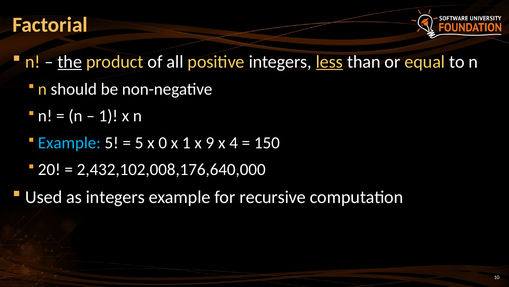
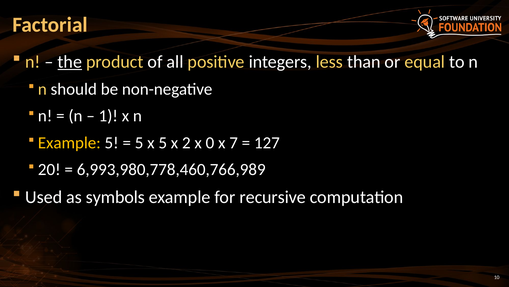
less underline: present -> none (329, 62)
Example colour: light blue -> yellow (69, 142)
x 0: 0 -> 5 (163, 142)
x 1: 1 -> 2 (186, 142)
9: 9 -> 0 (210, 142)
4: 4 -> 7 (234, 142)
150: 150 -> 127 (267, 142)
2,432,102,008,176,640,000: 2,432,102,008,176,640,000 -> 6,993,980,778,460,766,989 (171, 169)
as integers: integers -> symbols (115, 197)
